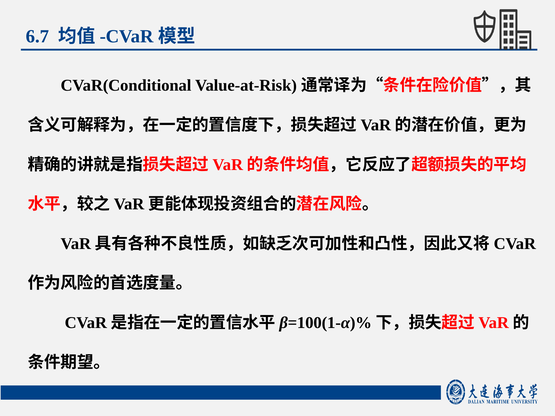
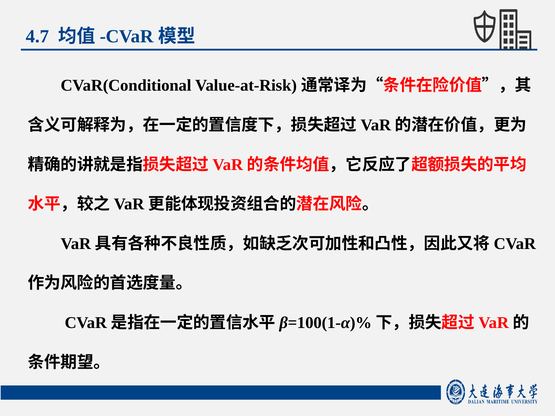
6.7: 6.7 -> 4.7 (38, 36)
